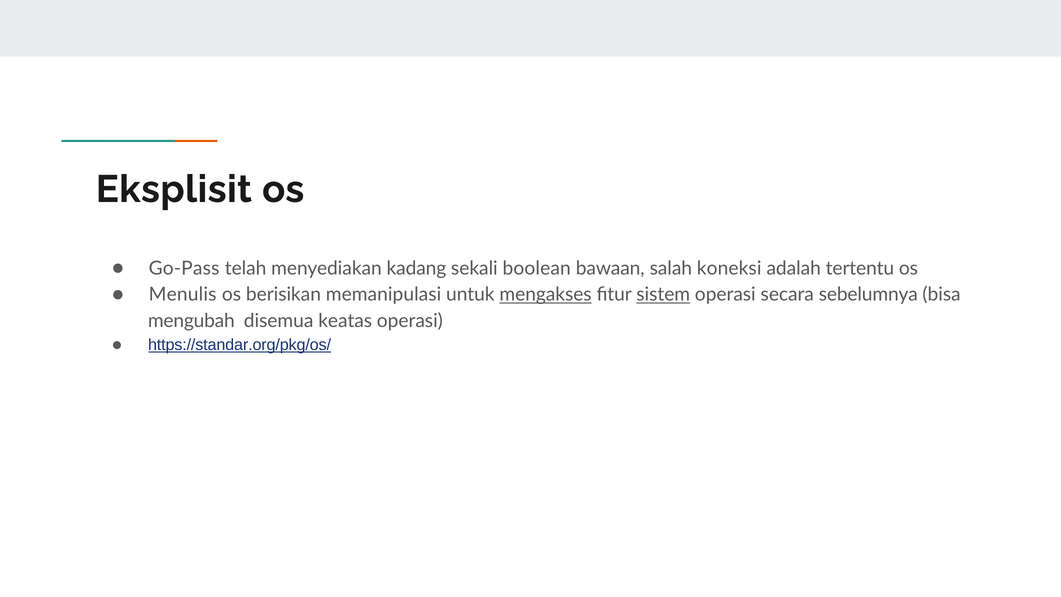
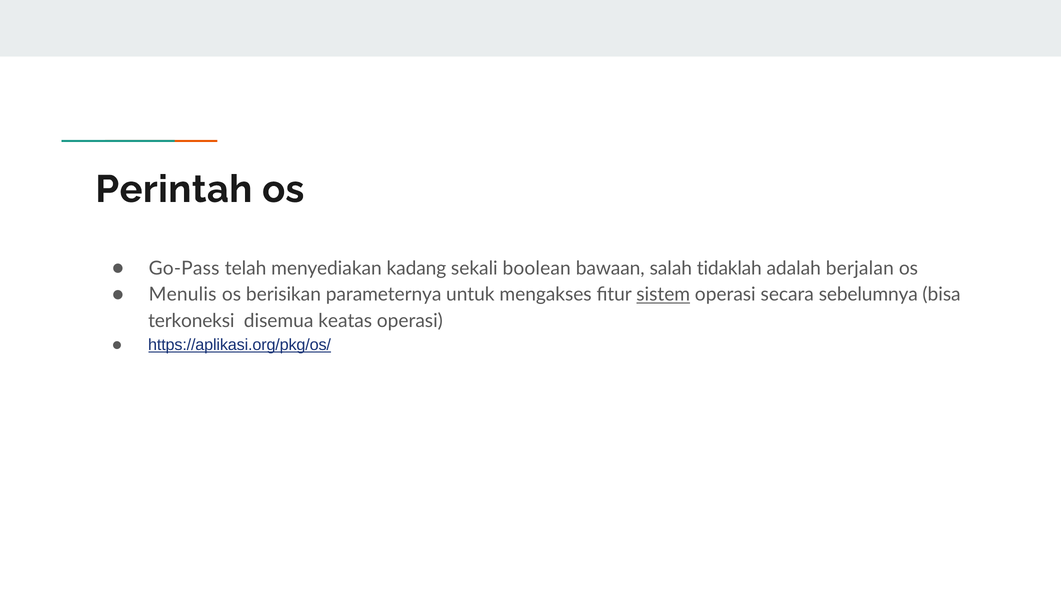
Eksplisit: Eksplisit -> Perintah (174, 189)
koneksi: koneksi -> tidaklah (729, 268)
tertentu: tertentu -> berjalan (860, 268)
memanipulasi: memanipulasi -> parameternya (384, 295)
mengakses underline: present -> none (546, 295)
mengubah: mengubah -> terkoneksi (191, 321)
https://standar.org/pkg/os/: https://standar.org/pkg/os/ -> https://aplikasi.org/pkg/os/ (240, 345)
